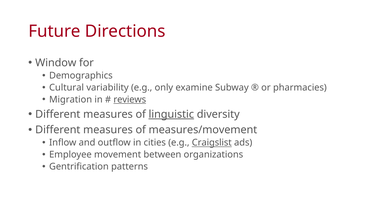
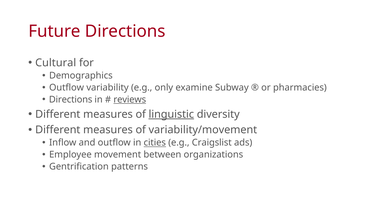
Window: Window -> Cultural (56, 63)
Cultural: Cultural -> Outflow (67, 87)
Migration: Migration -> Directions (71, 99)
measures/movement: measures/movement -> variability/movement (203, 130)
cities underline: none -> present (155, 142)
Craigslist underline: present -> none (212, 142)
